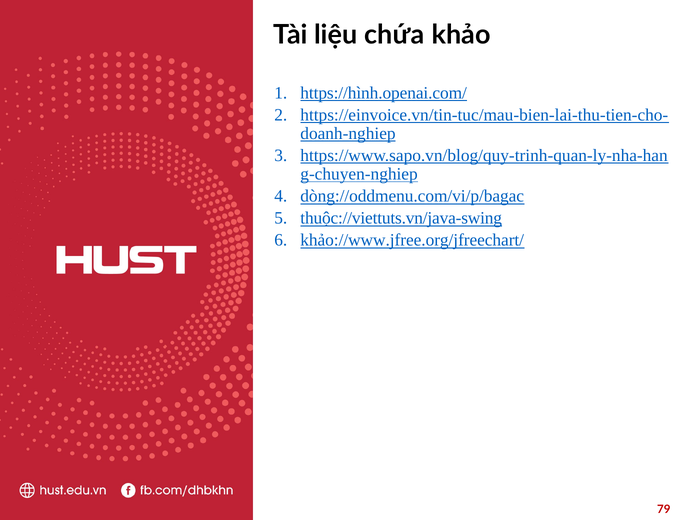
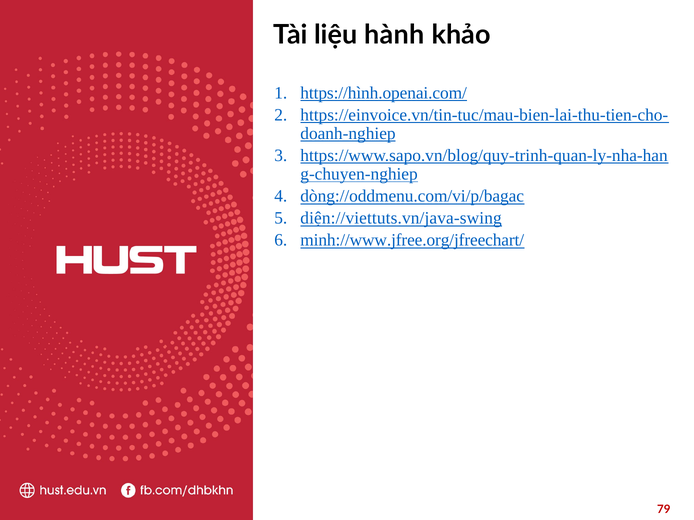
chứa: chứa -> hành (394, 35)
thuộc://viettuts.vn/java-swing: thuộc://viettuts.vn/java-swing -> diện://viettuts.vn/java-swing (401, 218)
khảo://www.jfree.org/jfreechart/: khảo://www.jfree.org/jfreechart/ -> minh://www.jfree.org/jfreechart/ (412, 240)
